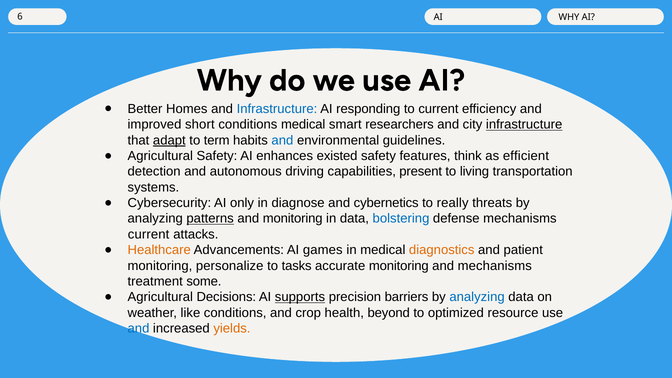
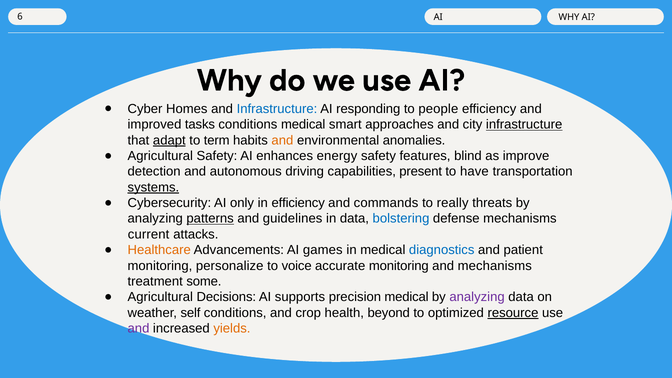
Better: Better -> Cyber (145, 109)
to current: current -> people (438, 109)
short: short -> tasks (200, 125)
researchers: researchers -> approaches (400, 125)
and colour: blue -> orange (282, 140)
guidelines: guidelines -> anomalies (414, 140)
existed: existed -> energy (337, 156)
think: think -> blind (468, 156)
efficient: efficient -> improve (526, 156)
living: living -> have (474, 172)
systems underline: none -> present (153, 187)
in diagnose: diagnose -> efficiency (298, 203)
cybernetics: cybernetics -> commands (386, 203)
and monitoring: monitoring -> guidelines (293, 219)
diagnostics colour: orange -> blue (442, 250)
tasks: tasks -> voice (297, 266)
supports underline: present -> none (300, 297)
precision barriers: barriers -> medical (407, 297)
analyzing colour: blue -> purple (477, 297)
like: like -> self (191, 313)
resource underline: none -> present (513, 313)
and colour: blue -> purple (139, 329)
